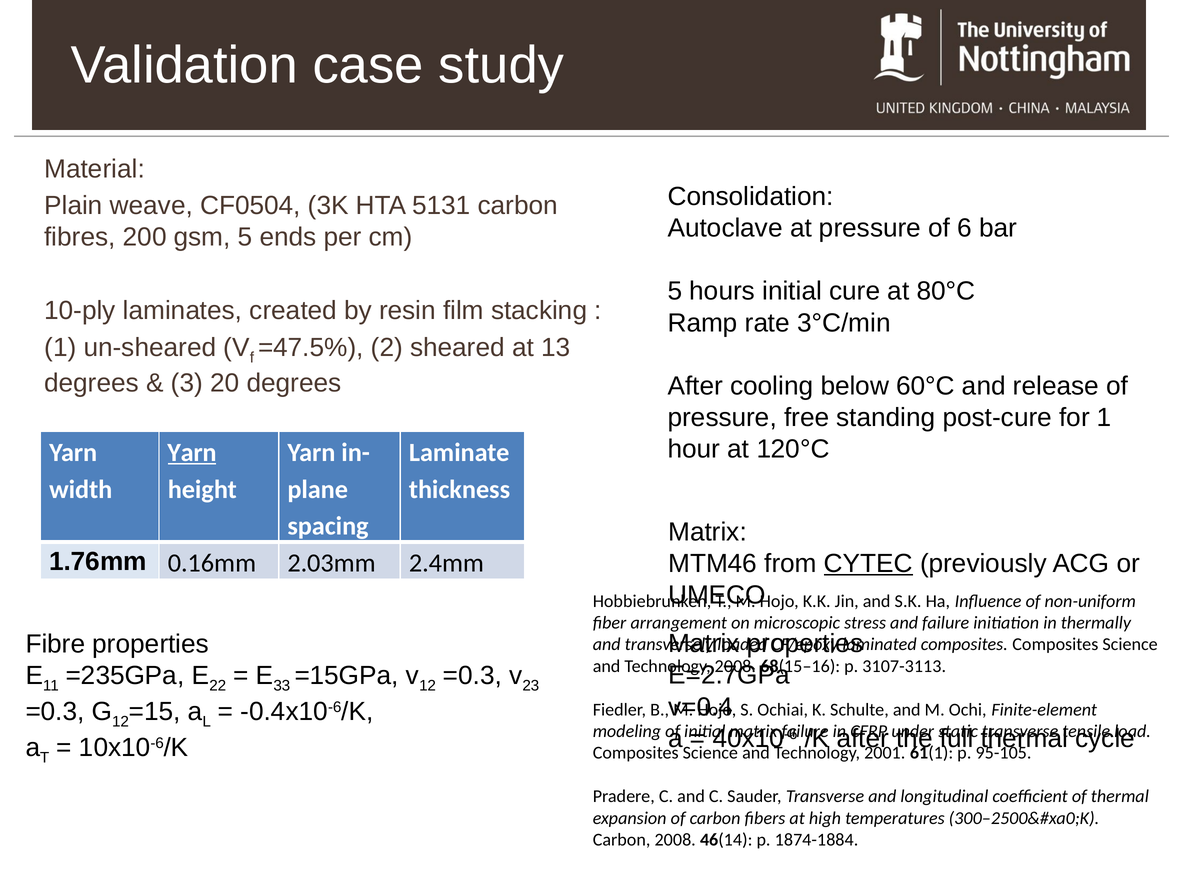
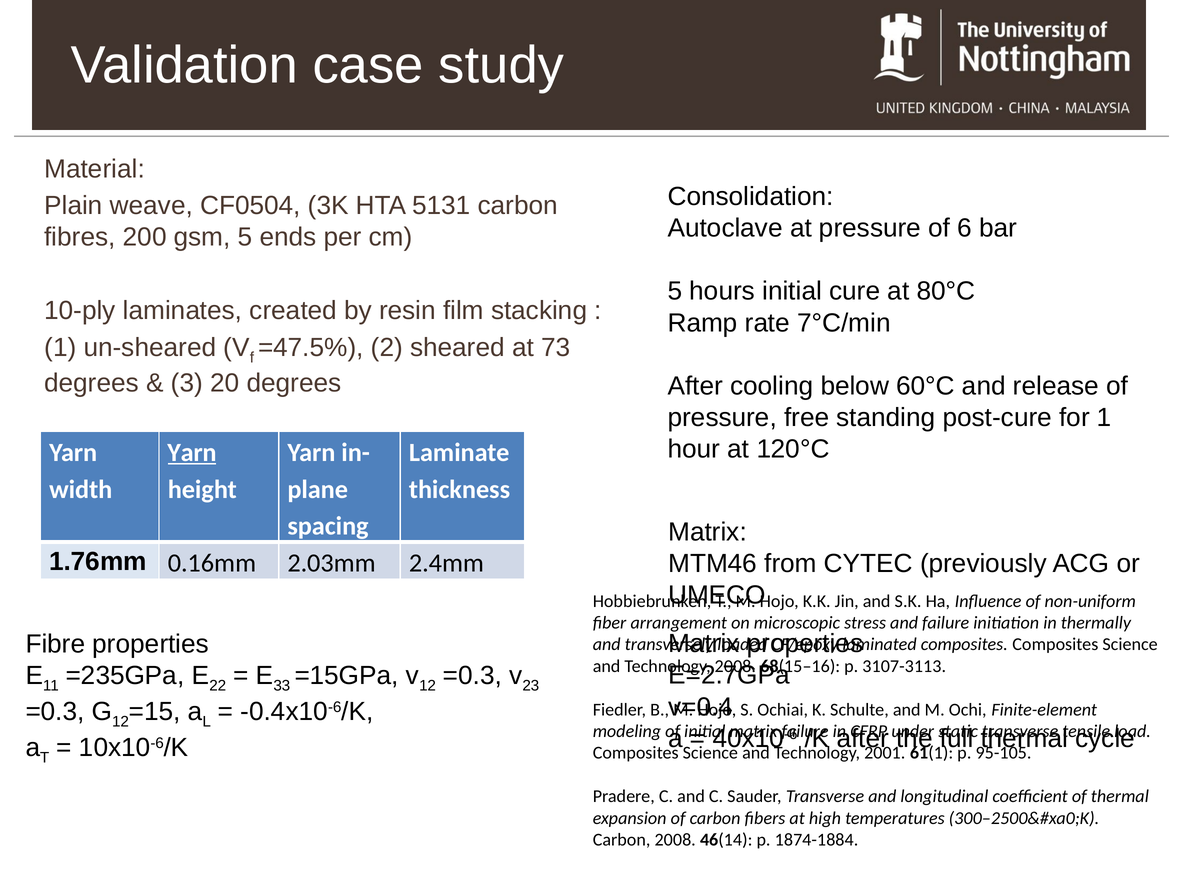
3°C/min: 3°C/min -> 7°C/min (844, 323)
13: 13 -> 73 (556, 347)
CYTEC underline: present -> none (868, 564)
